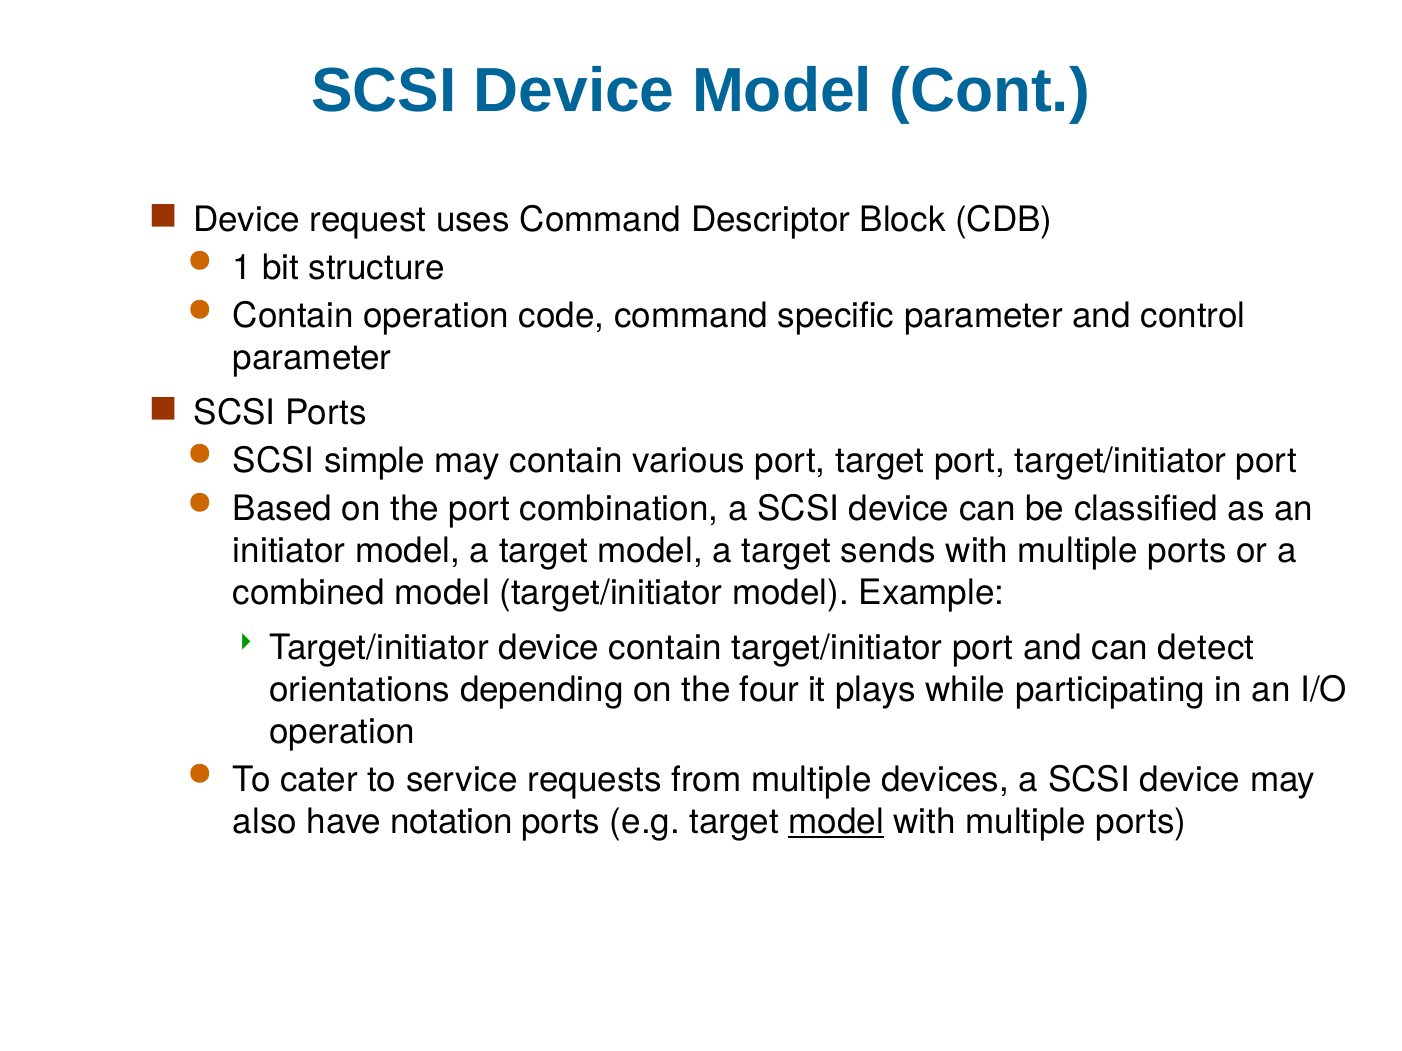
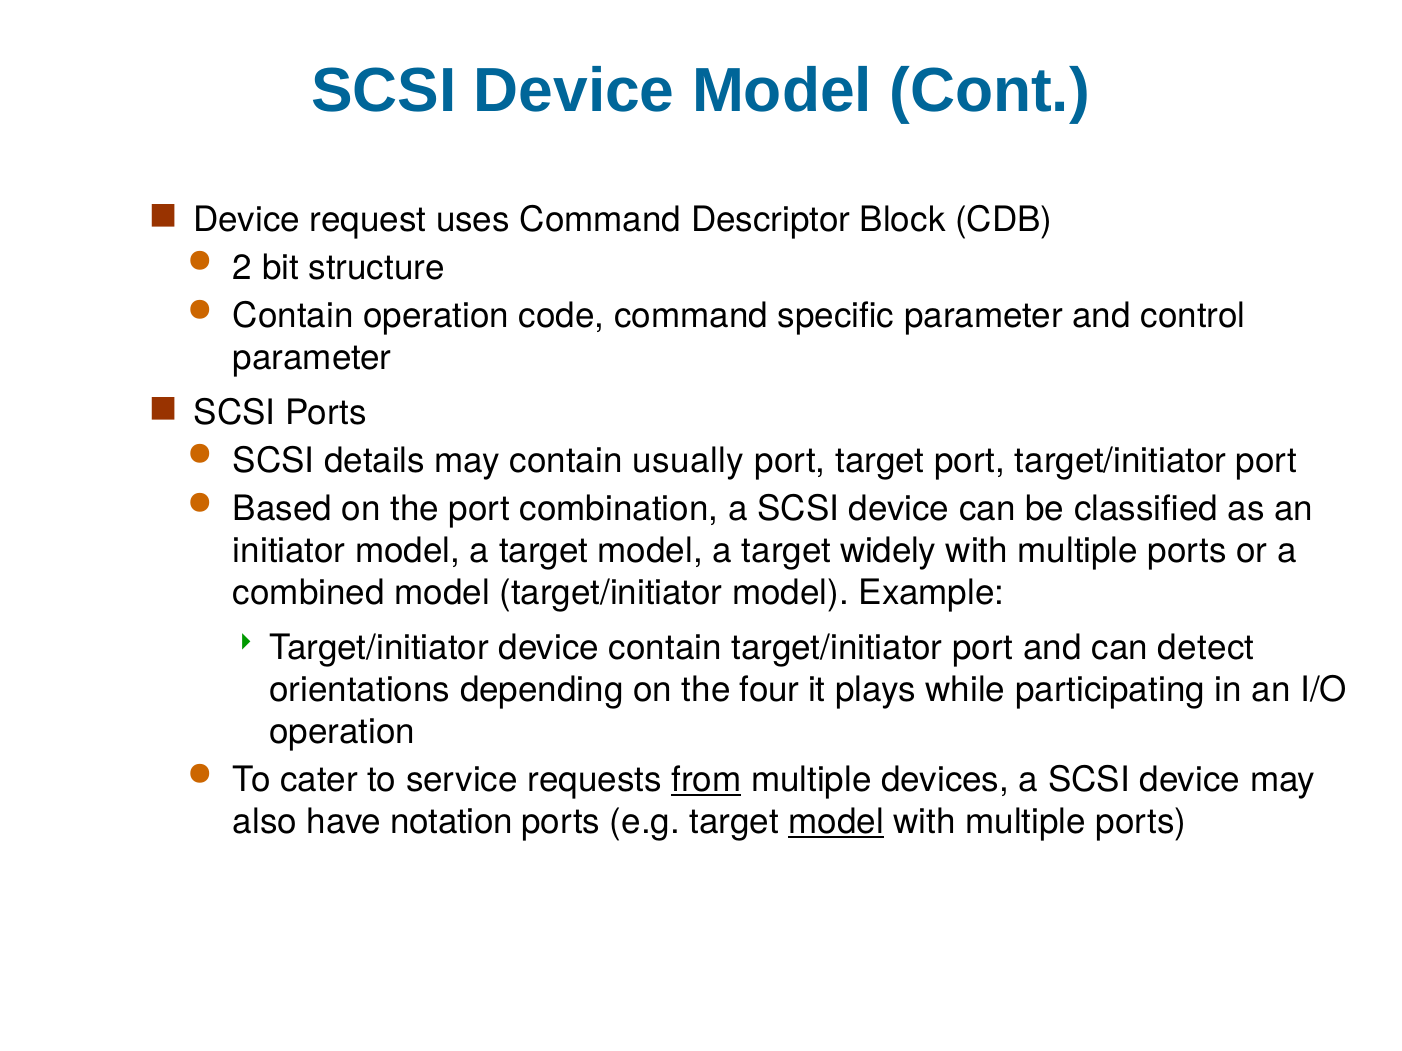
1: 1 -> 2 (243, 268)
simple: simple -> details (375, 461)
various: various -> usually (688, 461)
sends: sends -> widely (888, 551)
from underline: none -> present (706, 780)
